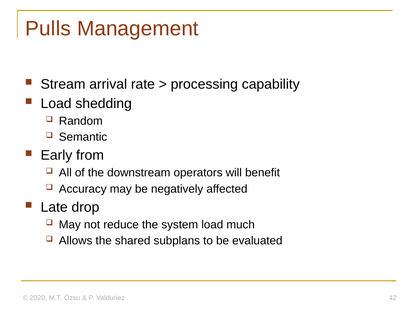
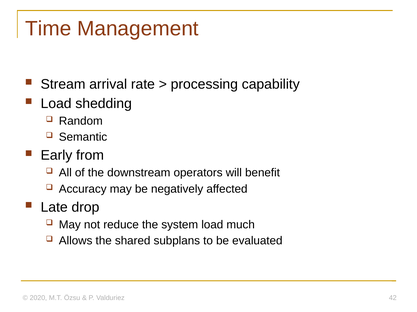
Pulls: Pulls -> Time (48, 29)
